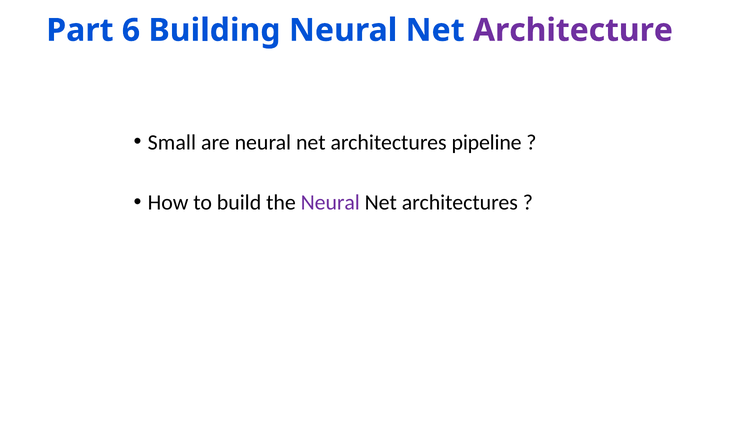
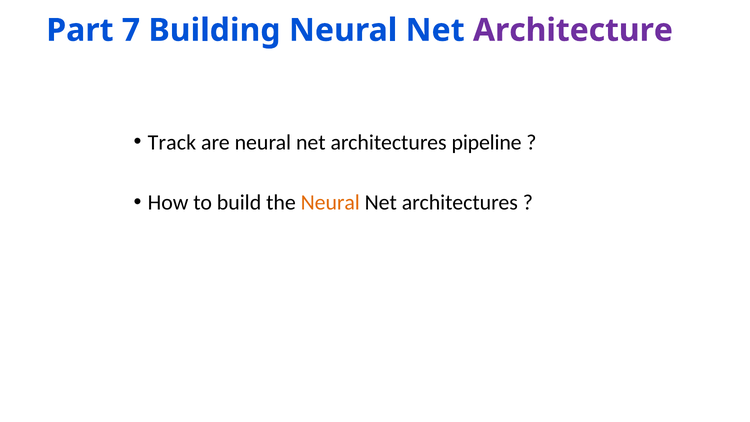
6: 6 -> 7 (131, 30)
Small: Small -> Track (172, 142)
Neural colour: purple -> orange (330, 203)
